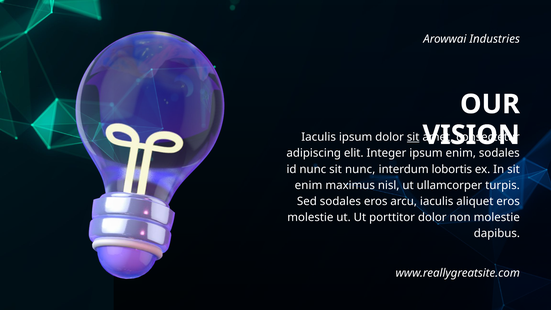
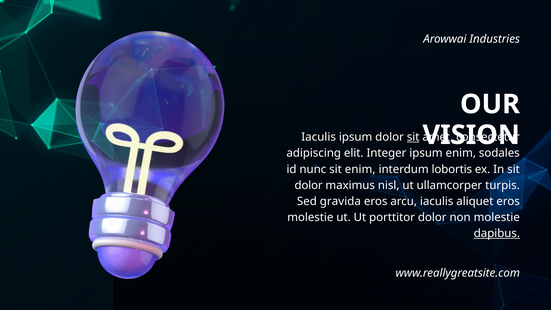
sit nunc: nunc -> enim (360, 169)
enim: enim -> dolor (309, 185)
Sed sodales: sodales -> gravida (340, 201)
dapibus underline: none -> present (497, 233)
